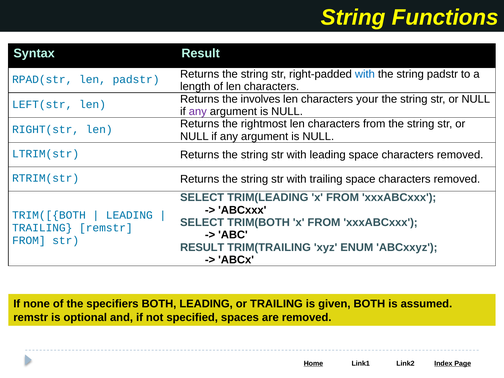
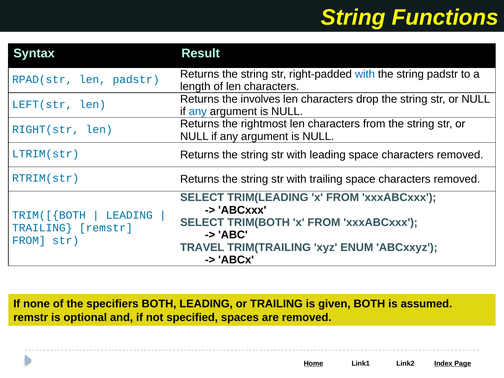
your: your -> drop (367, 99)
any colour: purple -> blue (198, 111)
RESULT: RESULT -> TRAVEL (202, 247)
